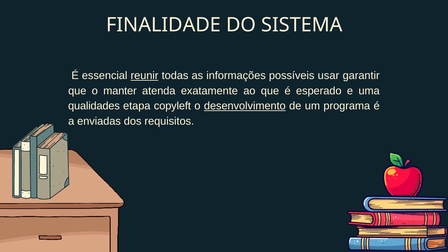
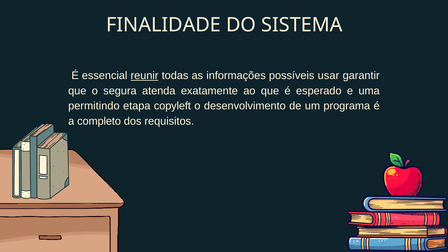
manter: manter -> segura (120, 91)
qualidades: qualidades -> permitindo (94, 106)
desenvolvimento underline: present -> none (245, 106)
enviadas: enviadas -> completo (99, 121)
